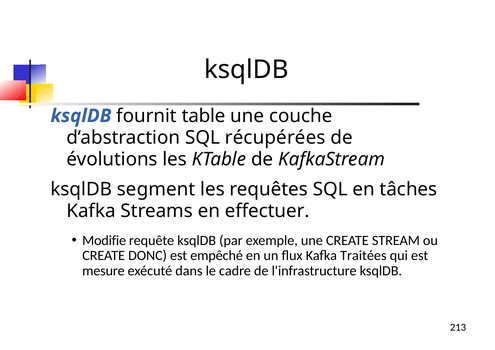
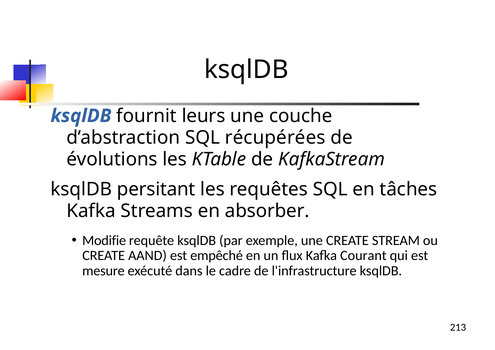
table: table -> leurs (204, 116)
segment: segment -> persitant (156, 189)
effectuer: effectuer -> absorber (267, 211)
DONC: DONC -> AAND (148, 256)
Traitées: Traitées -> Courant (363, 256)
